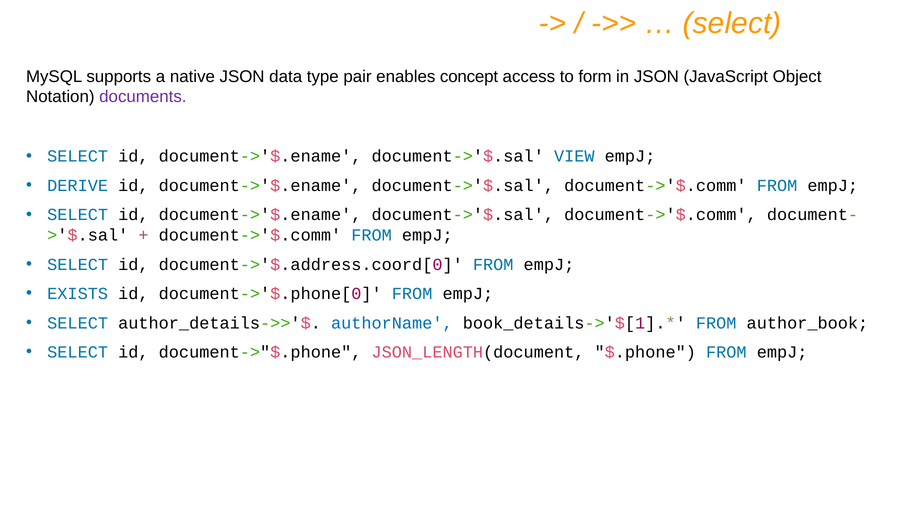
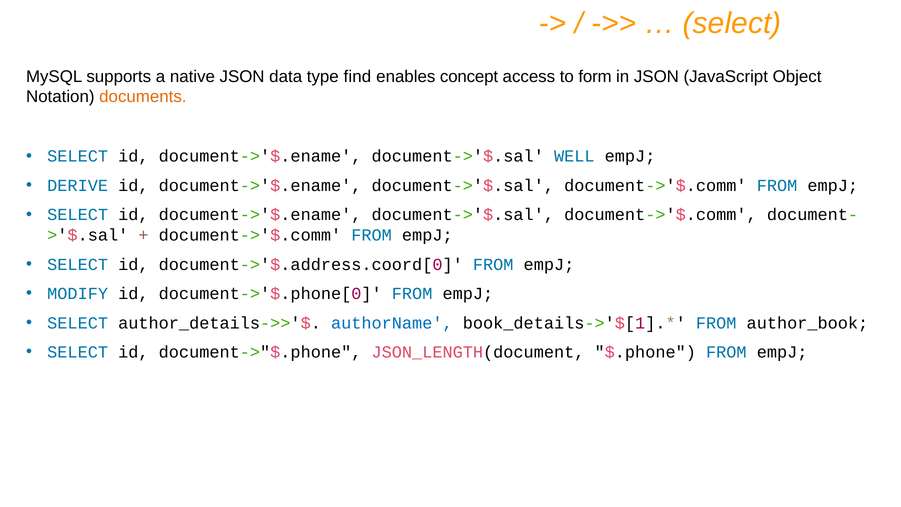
pair: pair -> find (357, 77)
documents colour: purple -> orange (143, 97)
VIEW: VIEW -> WELL (574, 156)
EXISTS: EXISTS -> MODIFY (78, 294)
